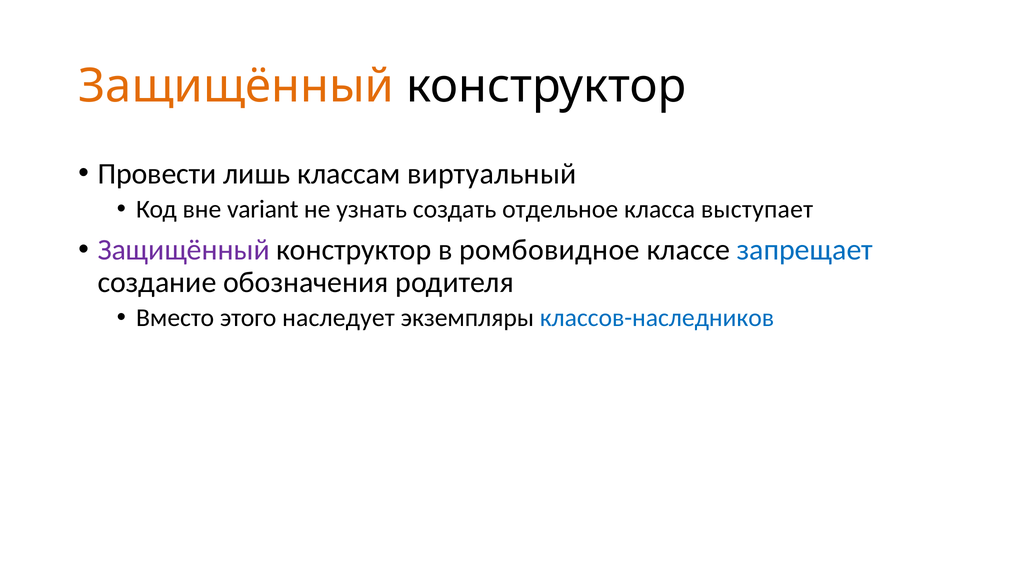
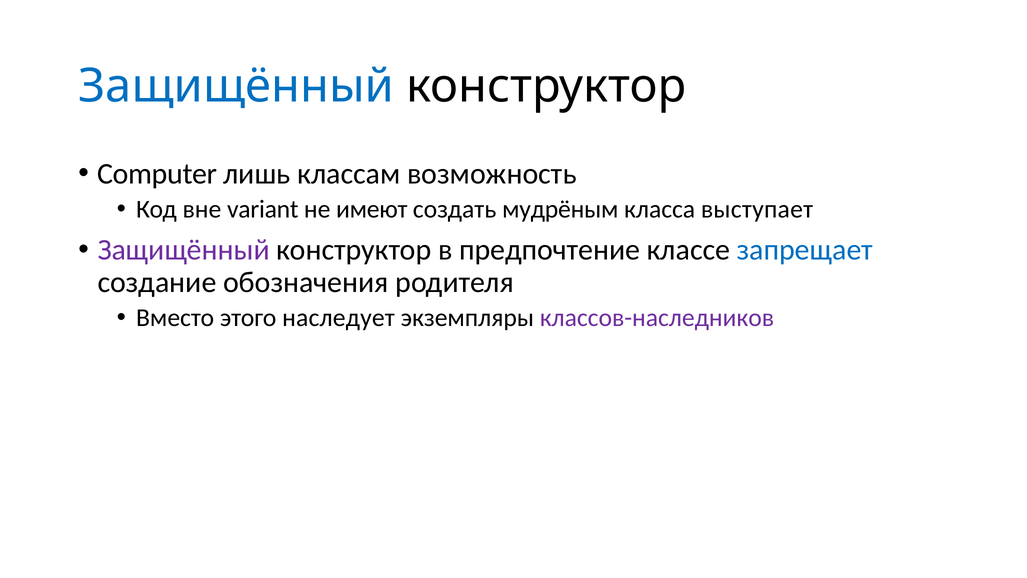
Защищённый colour: orange -> blue (236, 86)
Провести: Провести -> Computer (157, 174)
виртуальный: виртуальный -> возможность (492, 174)
узнать: узнать -> имеют (372, 209)
отдельное: отдельное -> мудрёным (560, 209)
ромбовидное: ромбовидное -> предпочтение (550, 250)
классов-наследников colour: blue -> purple (657, 318)
